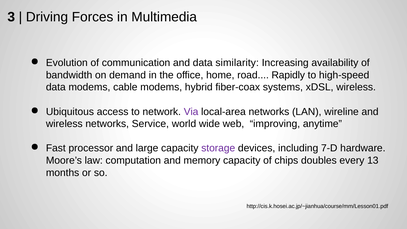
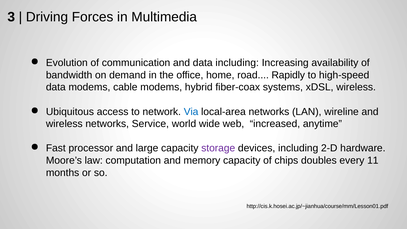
data similarity: similarity -> including (237, 63)
Via colour: purple -> blue (191, 112)
improving: improving -> increased (275, 124)
7-D: 7-D -> 2-D (329, 148)
13: 13 -> 11 (373, 160)
